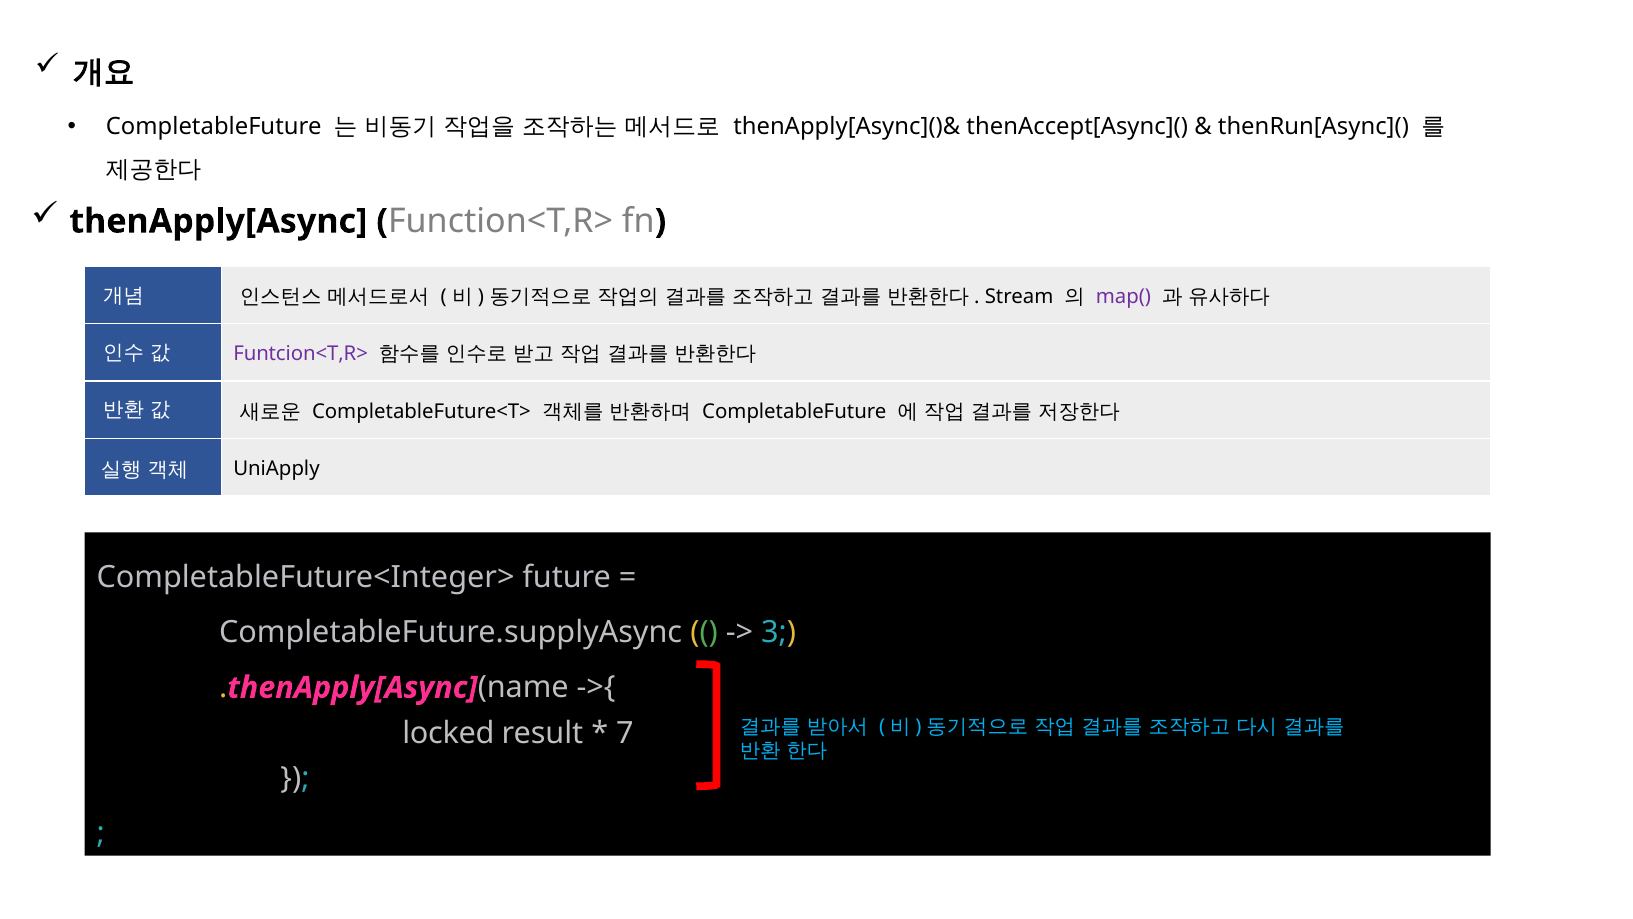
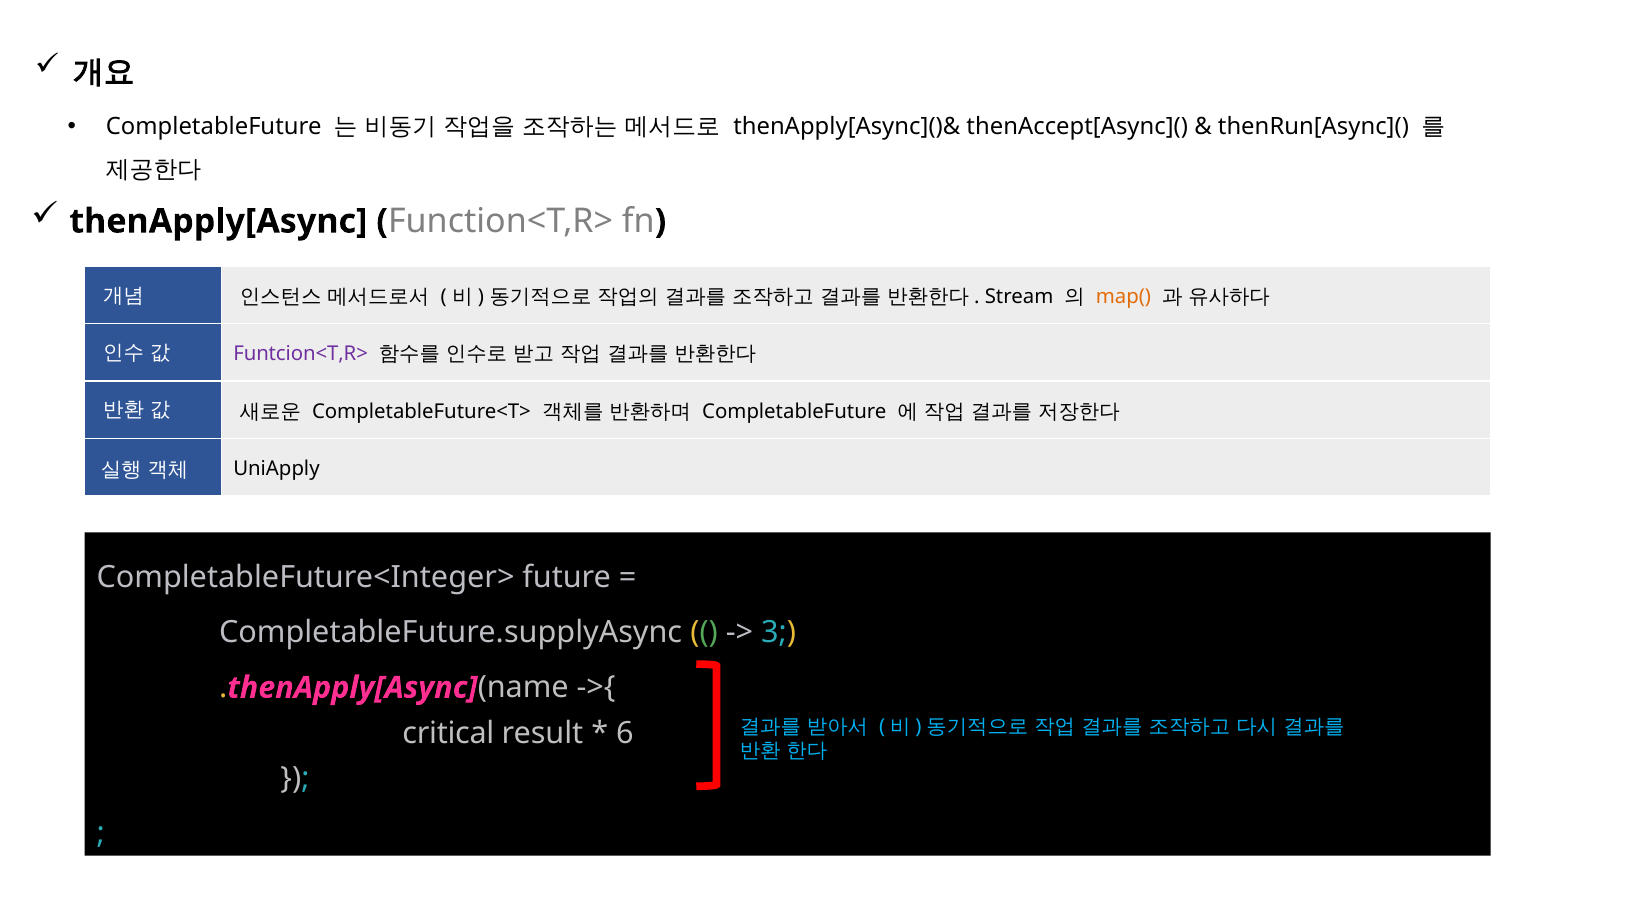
map( colour: purple -> orange (1123, 297)
locked: locked -> critical (448, 733)
7: 7 -> 6 (625, 733)
